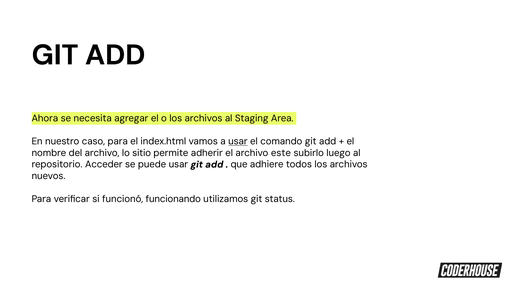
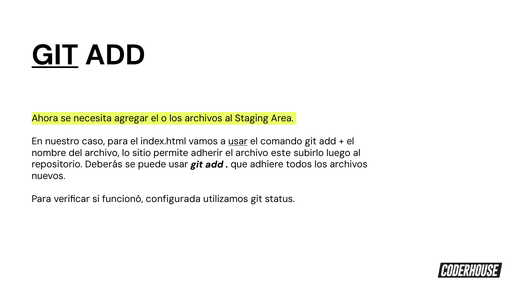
GIT underline: none -> present (55, 55)
Acceder: Acceder -> Deberás (104, 164)
funcionando: funcionando -> configurada (173, 199)
